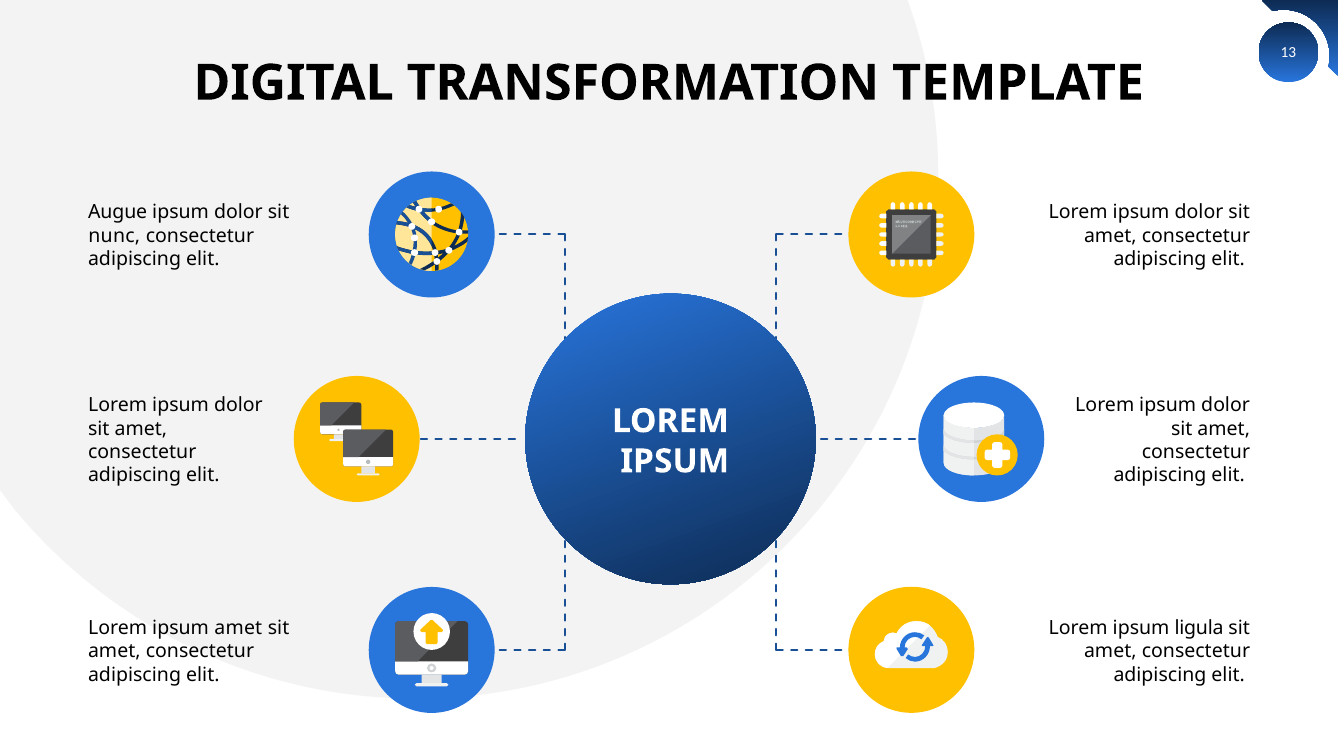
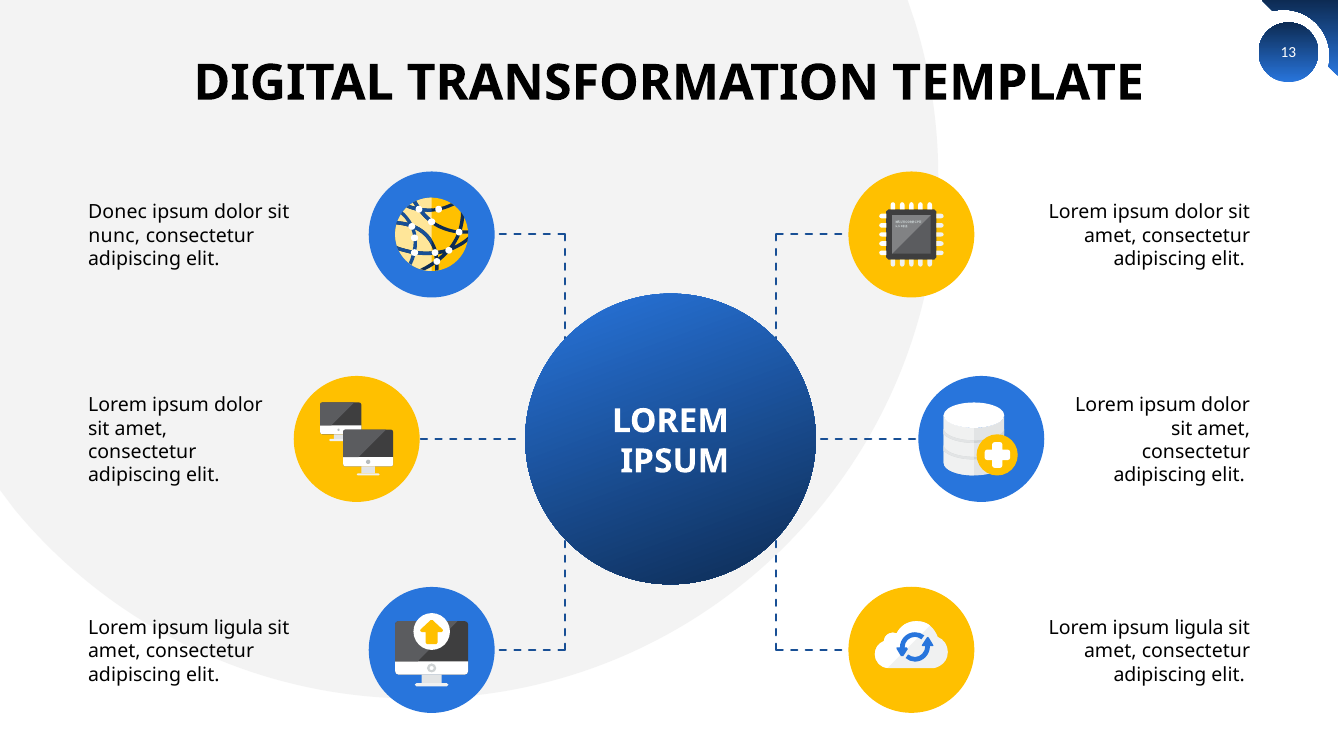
Augue: Augue -> Donec (118, 212)
amet: amet -> ligula (239, 627)
